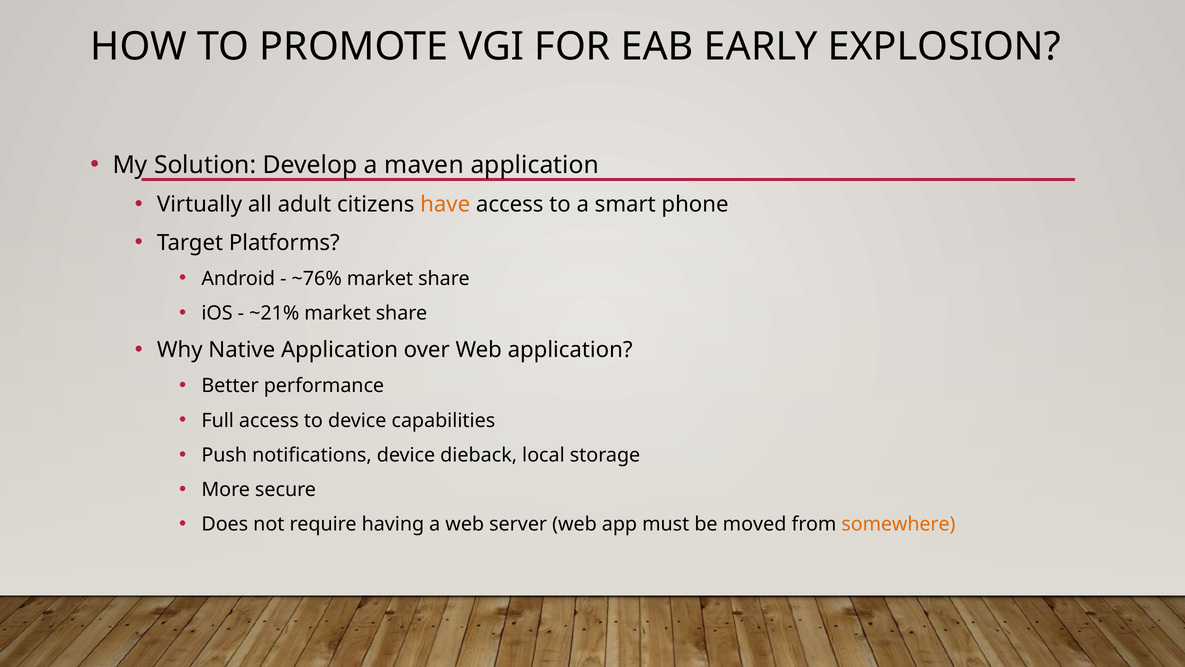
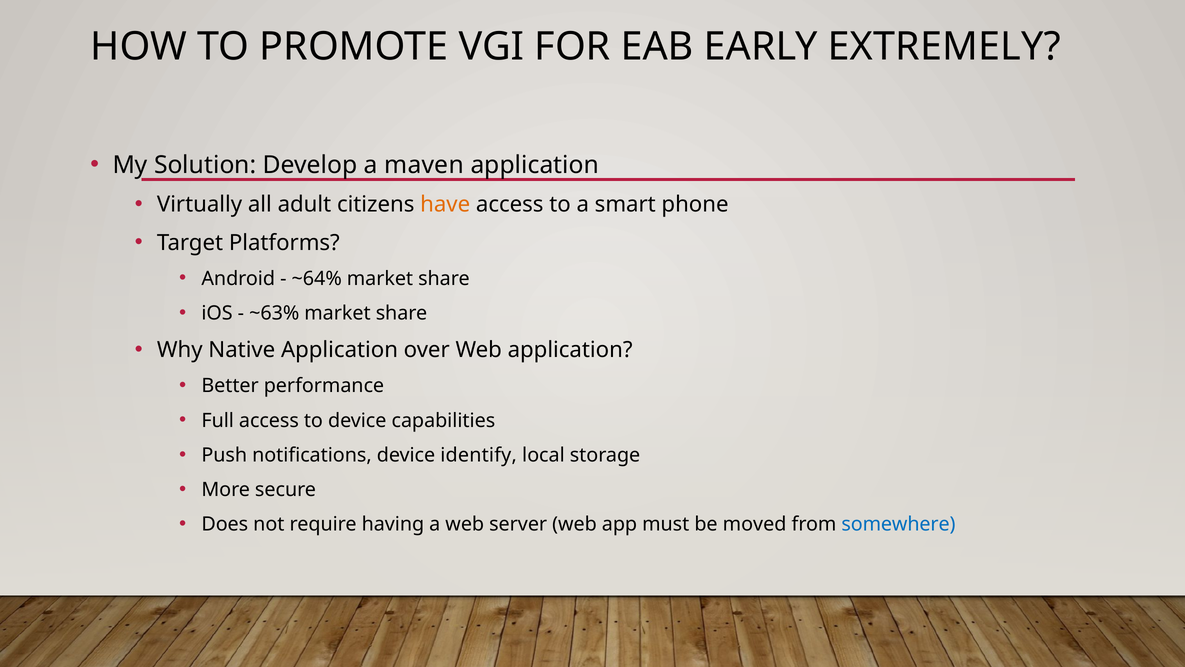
EXPLOSION: EXPLOSION -> EXTREMELY (944, 47)
~76%: ~76% -> ~64% (317, 278)
~21%: ~21% -> ~63% (274, 313)
dieback: dieback -> identify (479, 455)
somewhere colour: orange -> blue (898, 524)
